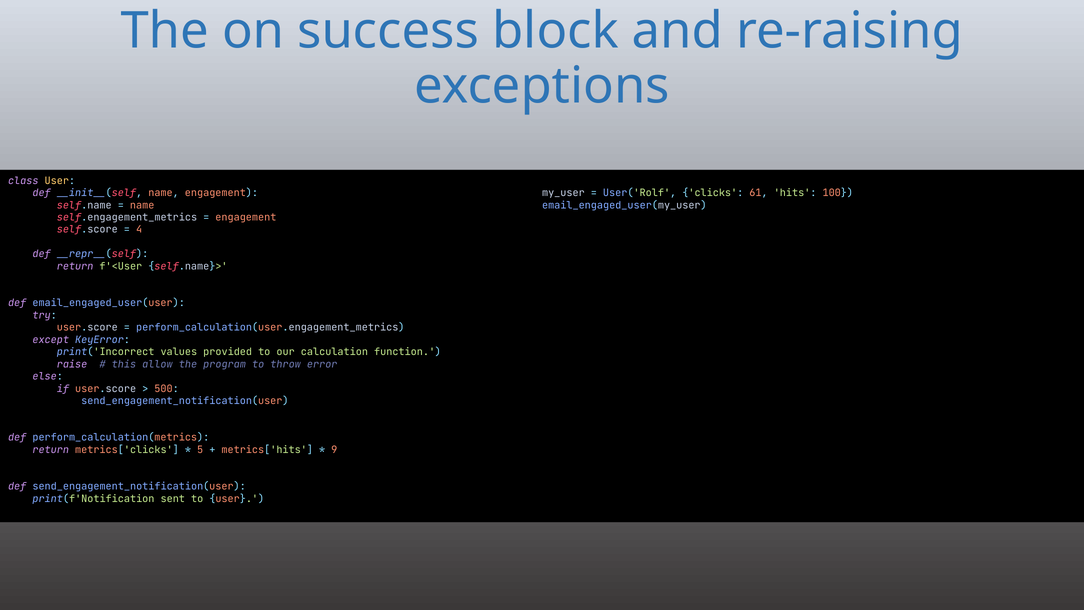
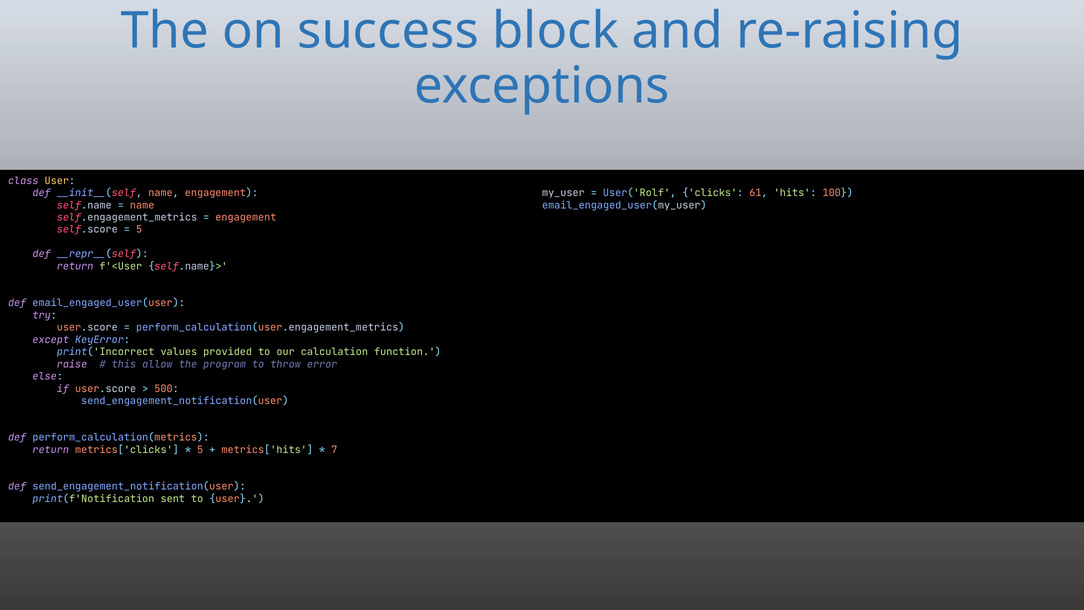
4: 4 -> 5 (139, 230)
9: 9 -> 7 (334, 450)
